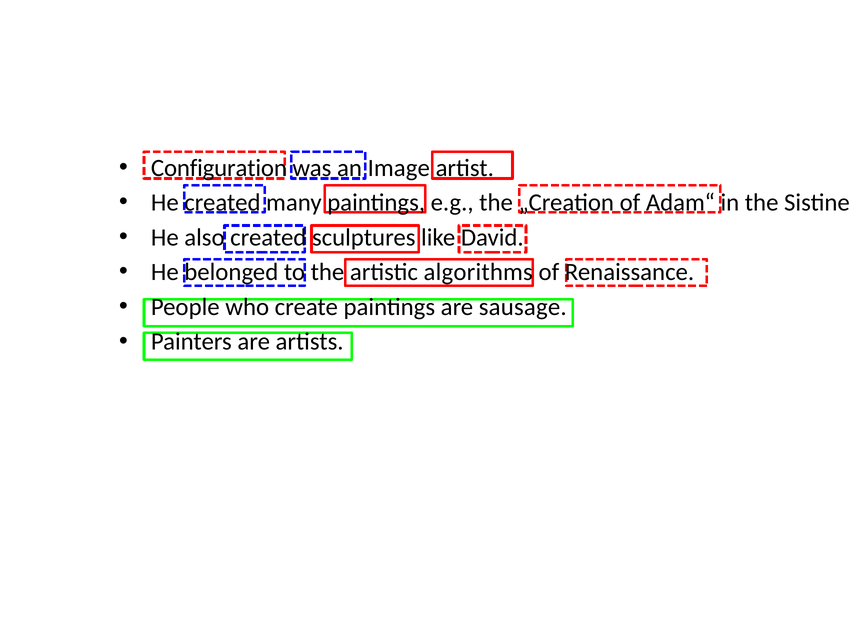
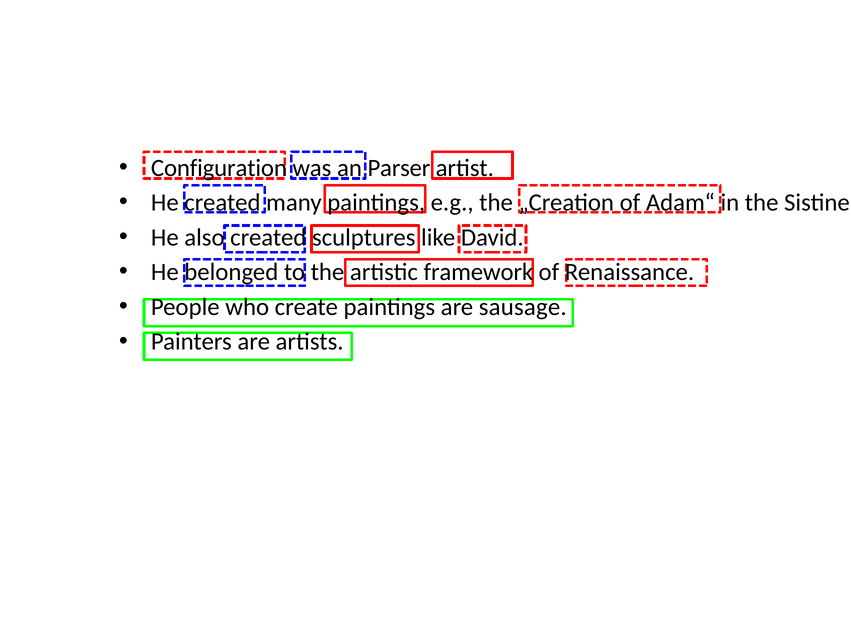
Image: Image -> Parser (399, 168)
algorithms: algorithms -> framework (478, 272)
